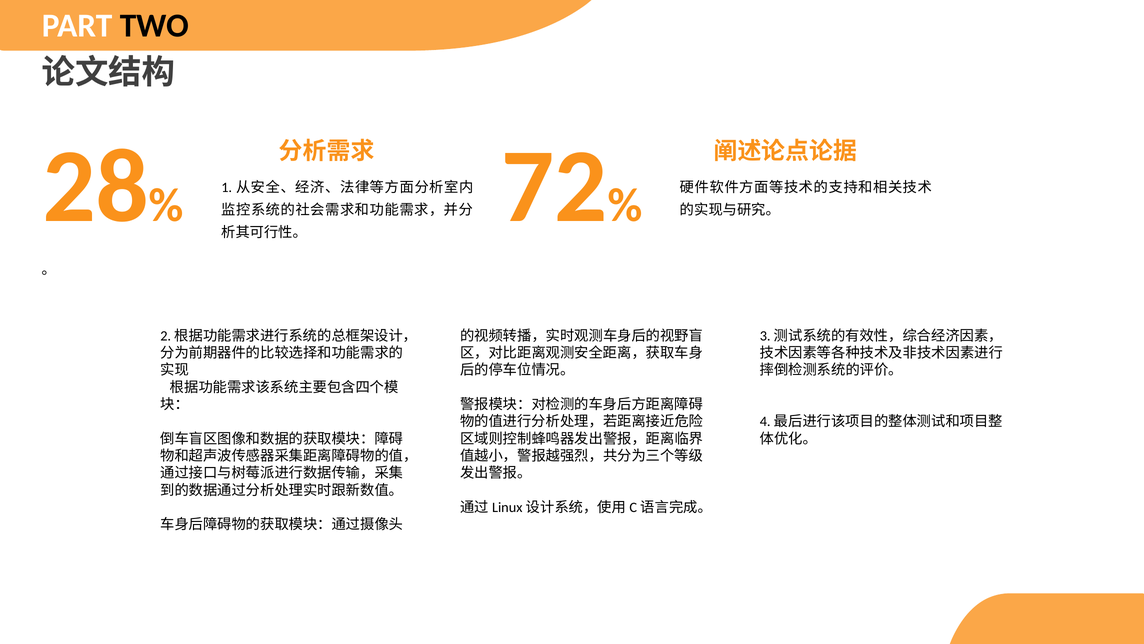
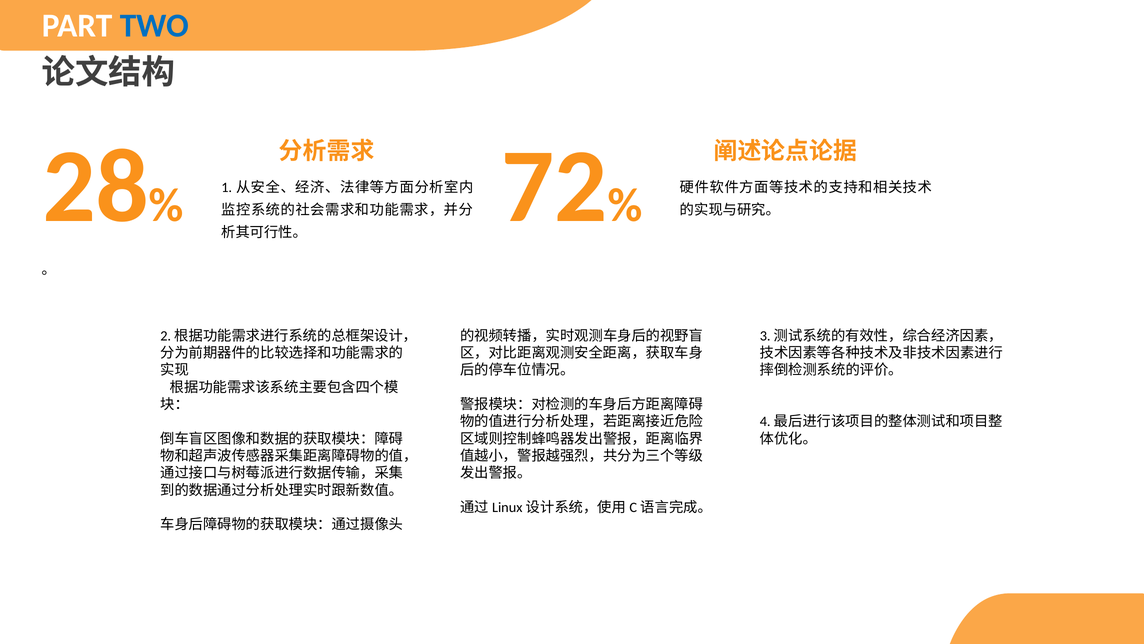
TWO colour: black -> blue (154, 26)
